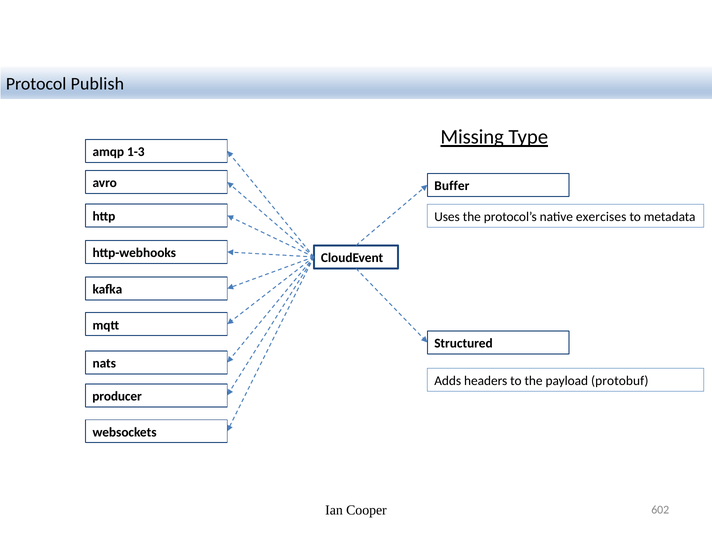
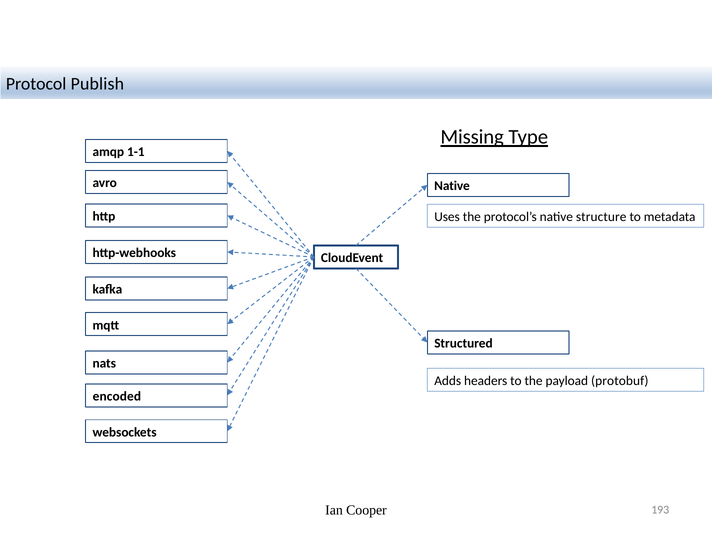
1-3: 1-3 -> 1-1 (136, 152)
Buffer: Buffer -> Native (452, 186)
exercises: exercises -> structure (601, 217)
producer: producer -> encoded (117, 396)
602: 602 -> 193 (660, 510)
